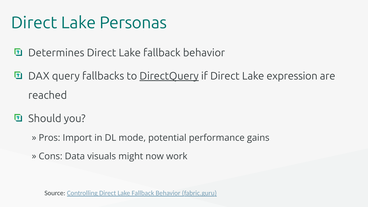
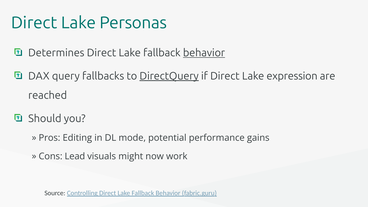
behavior underline: none -> present (204, 53)
Import: Import -> Editing (77, 138)
Data: Data -> Lead (75, 156)
